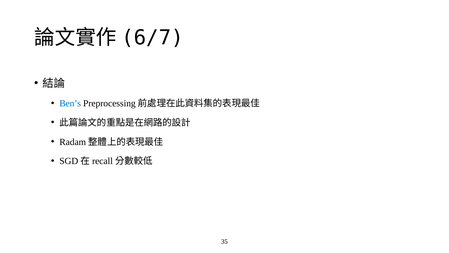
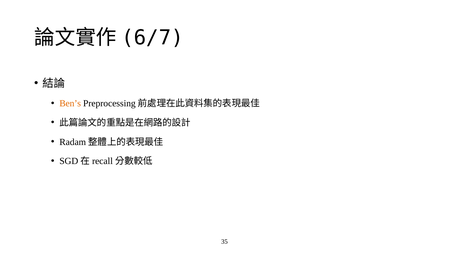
Ben’s colour: blue -> orange (70, 103)
